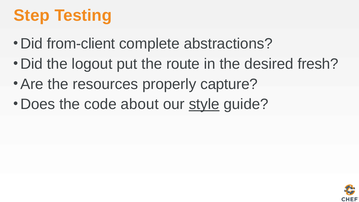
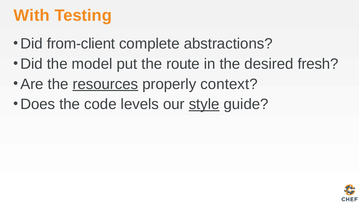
Step: Step -> With (32, 16)
logout: logout -> model (92, 64)
resources underline: none -> present (105, 84)
capture: capture -> context (229, 84)
about: about -> levels (140, 104)
